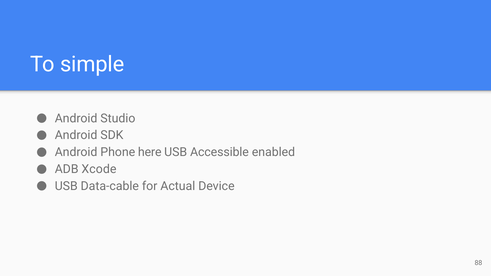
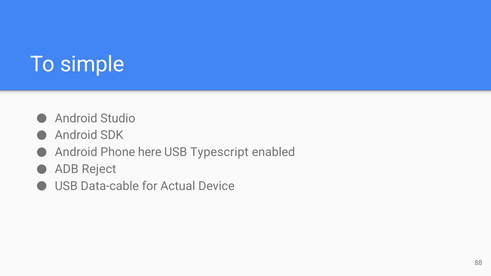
Accessible: Accessible -> Typescript (219, 152)
Xcode: Xcode -> Reject (99, 169)
